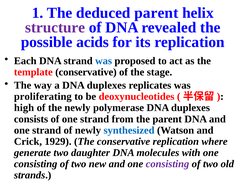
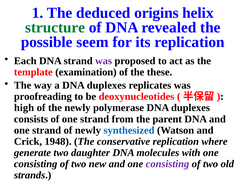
deduced parent: parent -> origins (156, 13)
structure colour: purple -> green (55, 27)
acids: acids -> seem (92, 42)
was colour: blue -> purple (104, 61)
template conservative: conservative -> examination (86, 72)
stage: stage -> these (160, 72)
proliferating: proliferating -> proofreading (43, 97)
1929: 1929 -> 1948 (58, 142)
